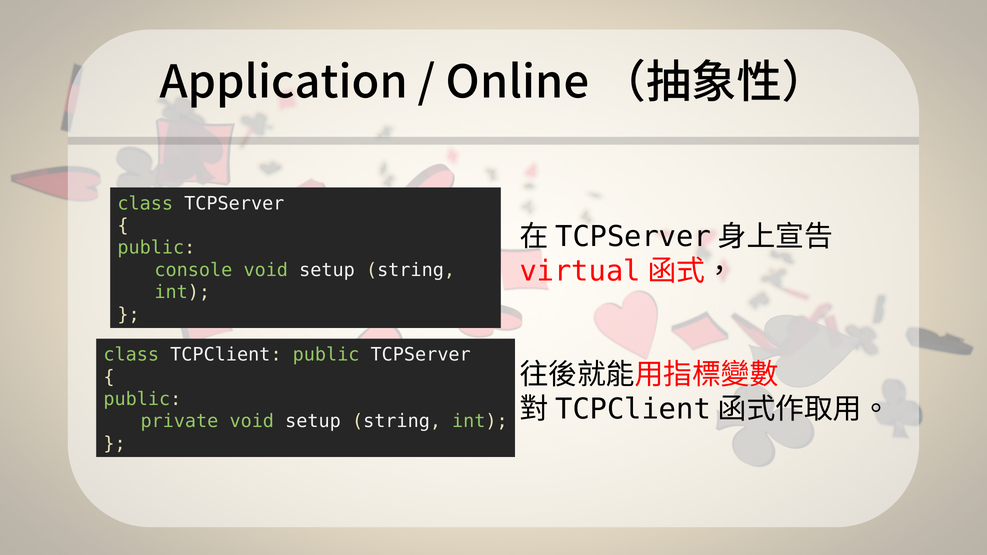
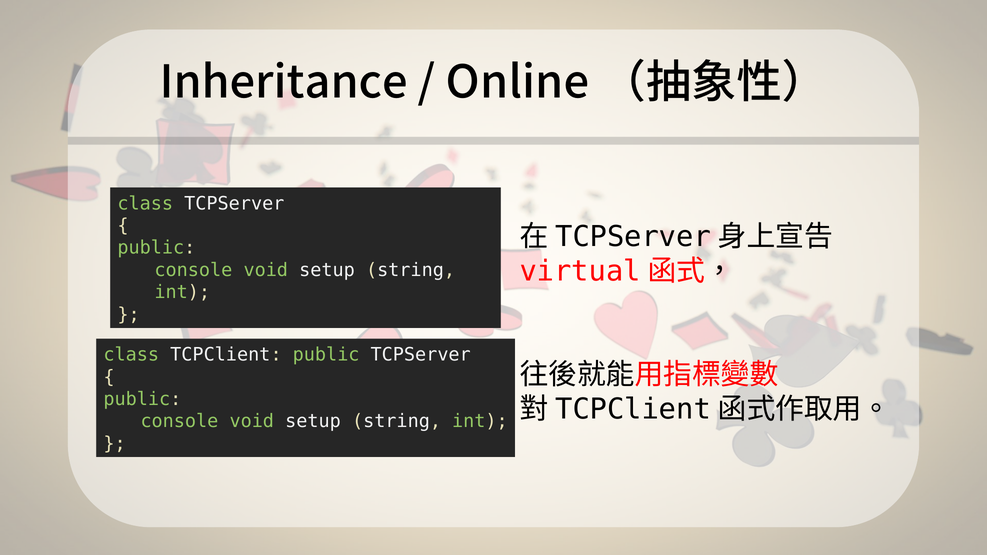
Application: Application -> Inheritance (284, 83)
private: private -> console (179, 422)
